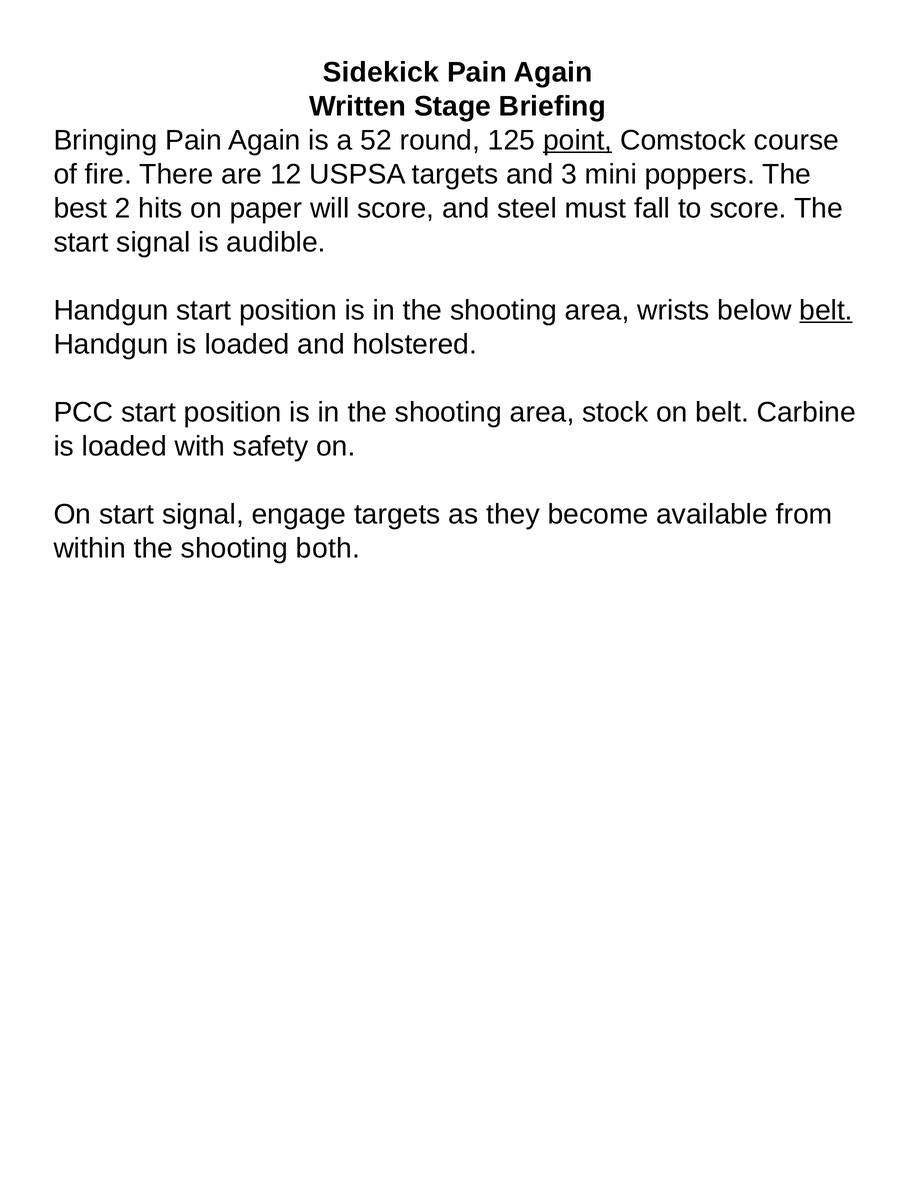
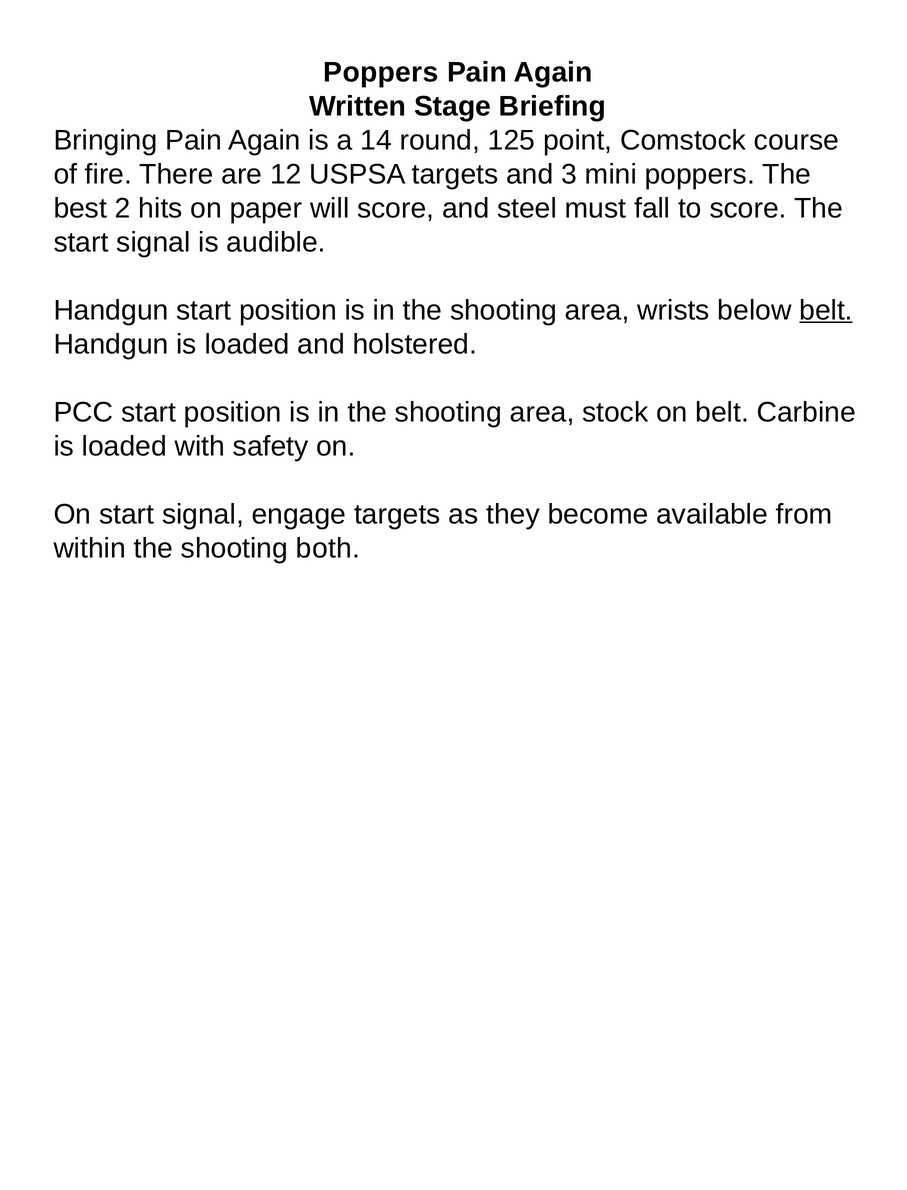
Sidekick: Sidekick -> Poppers (381, 72)
52: 52 -> 14 (376, 140)
point underline: present -> none (578, 140)
